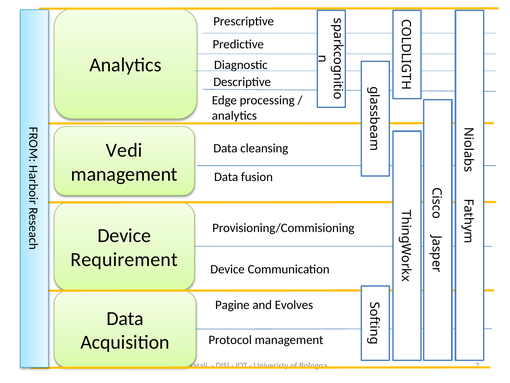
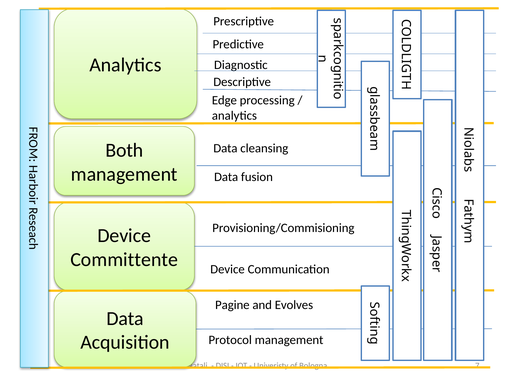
Vedi: Vedi -> Both (124, 150)
Requirement: Requirement -> Committente (124, 259)
